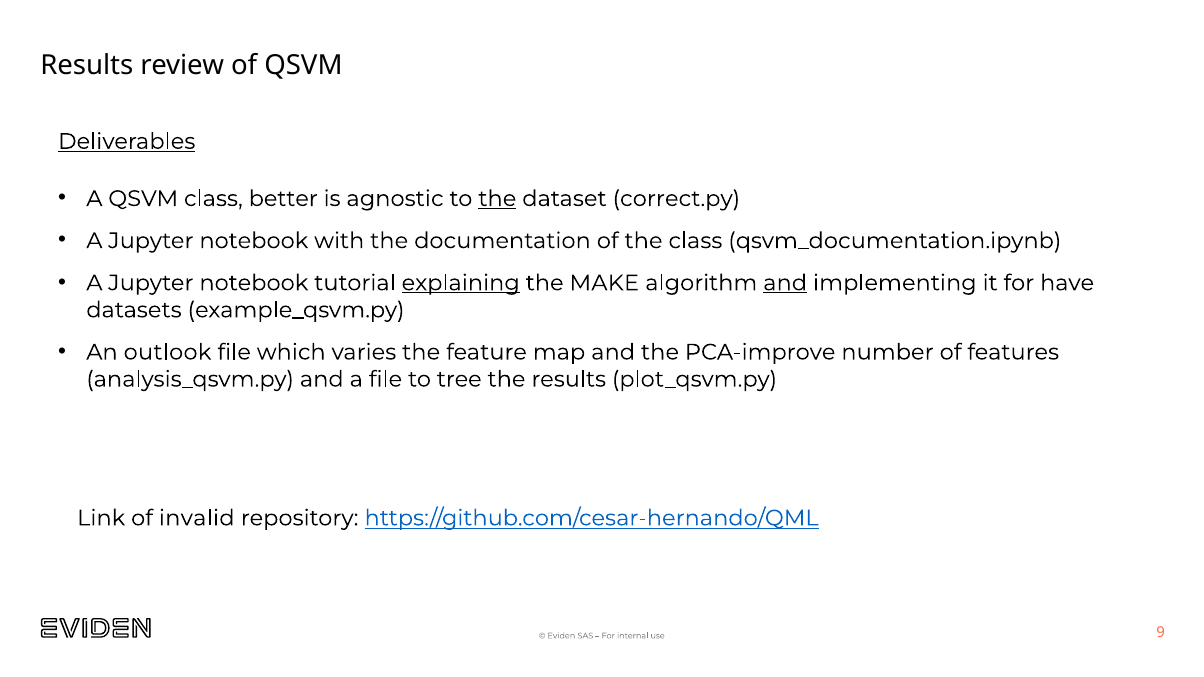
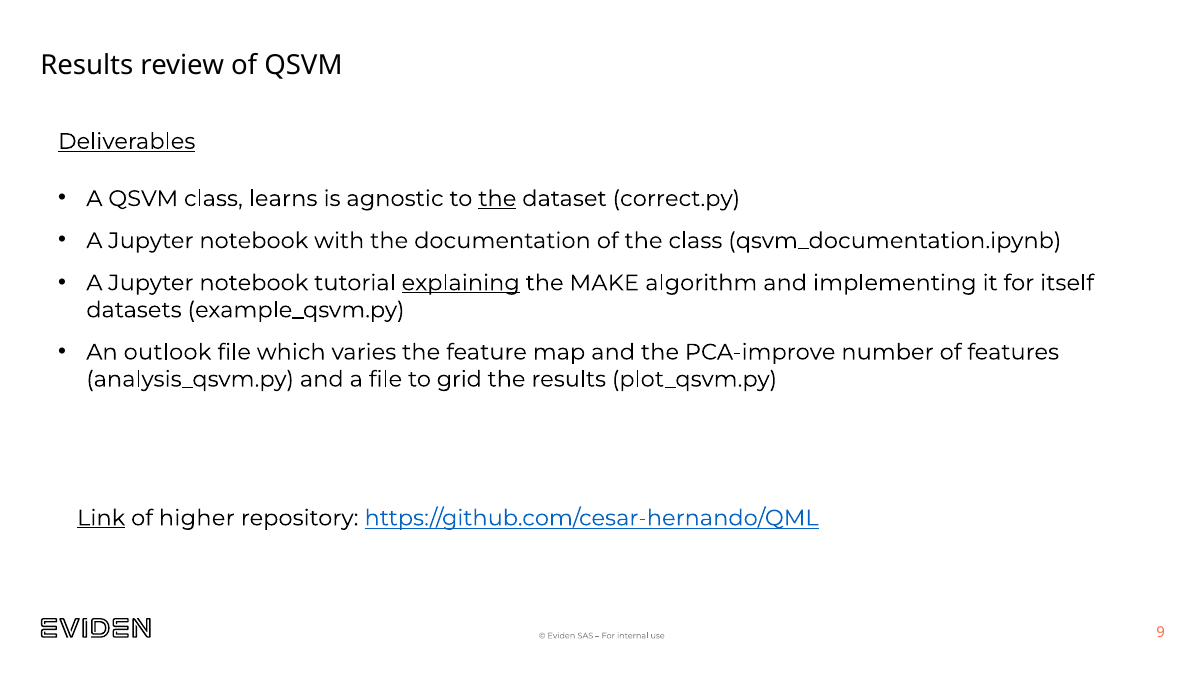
better: better -> learns (283, 199)
and underline: present -> none (785, 283)
have: have -> itself (1067, 283)
tree: tree -> grid (459, 379)
Link underline: none -> present (101, 518)
invalid: invalid -> higher (197, 518)
